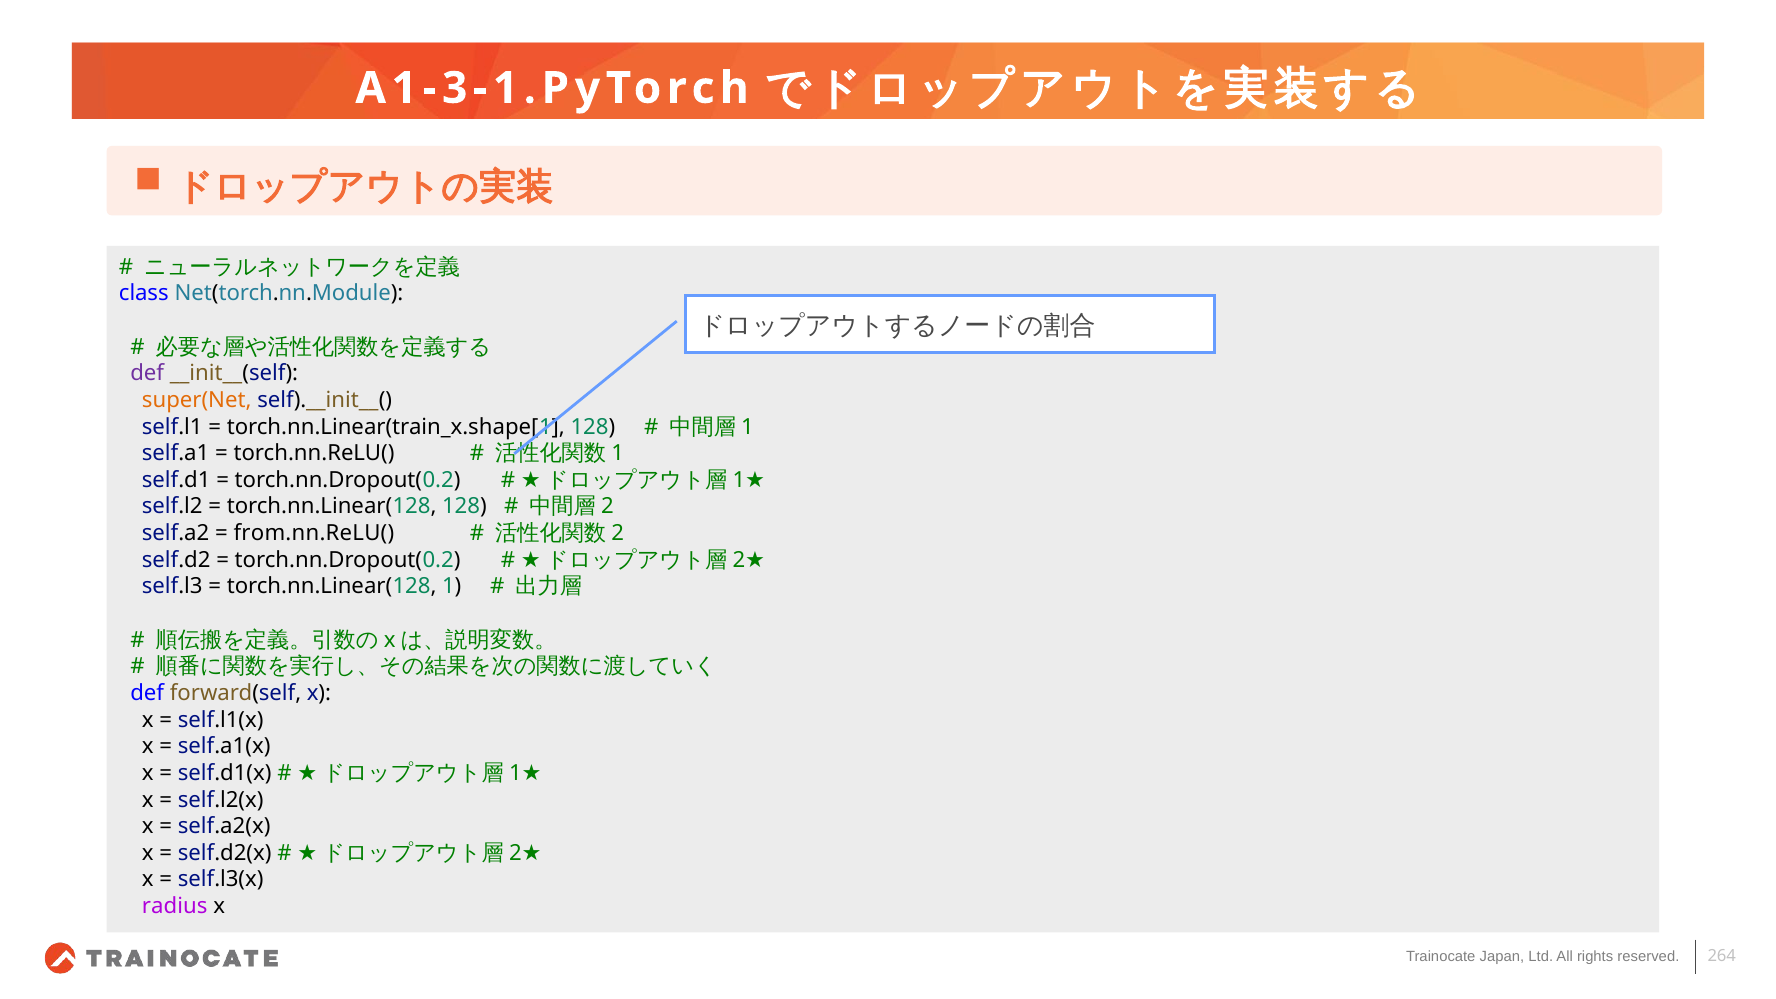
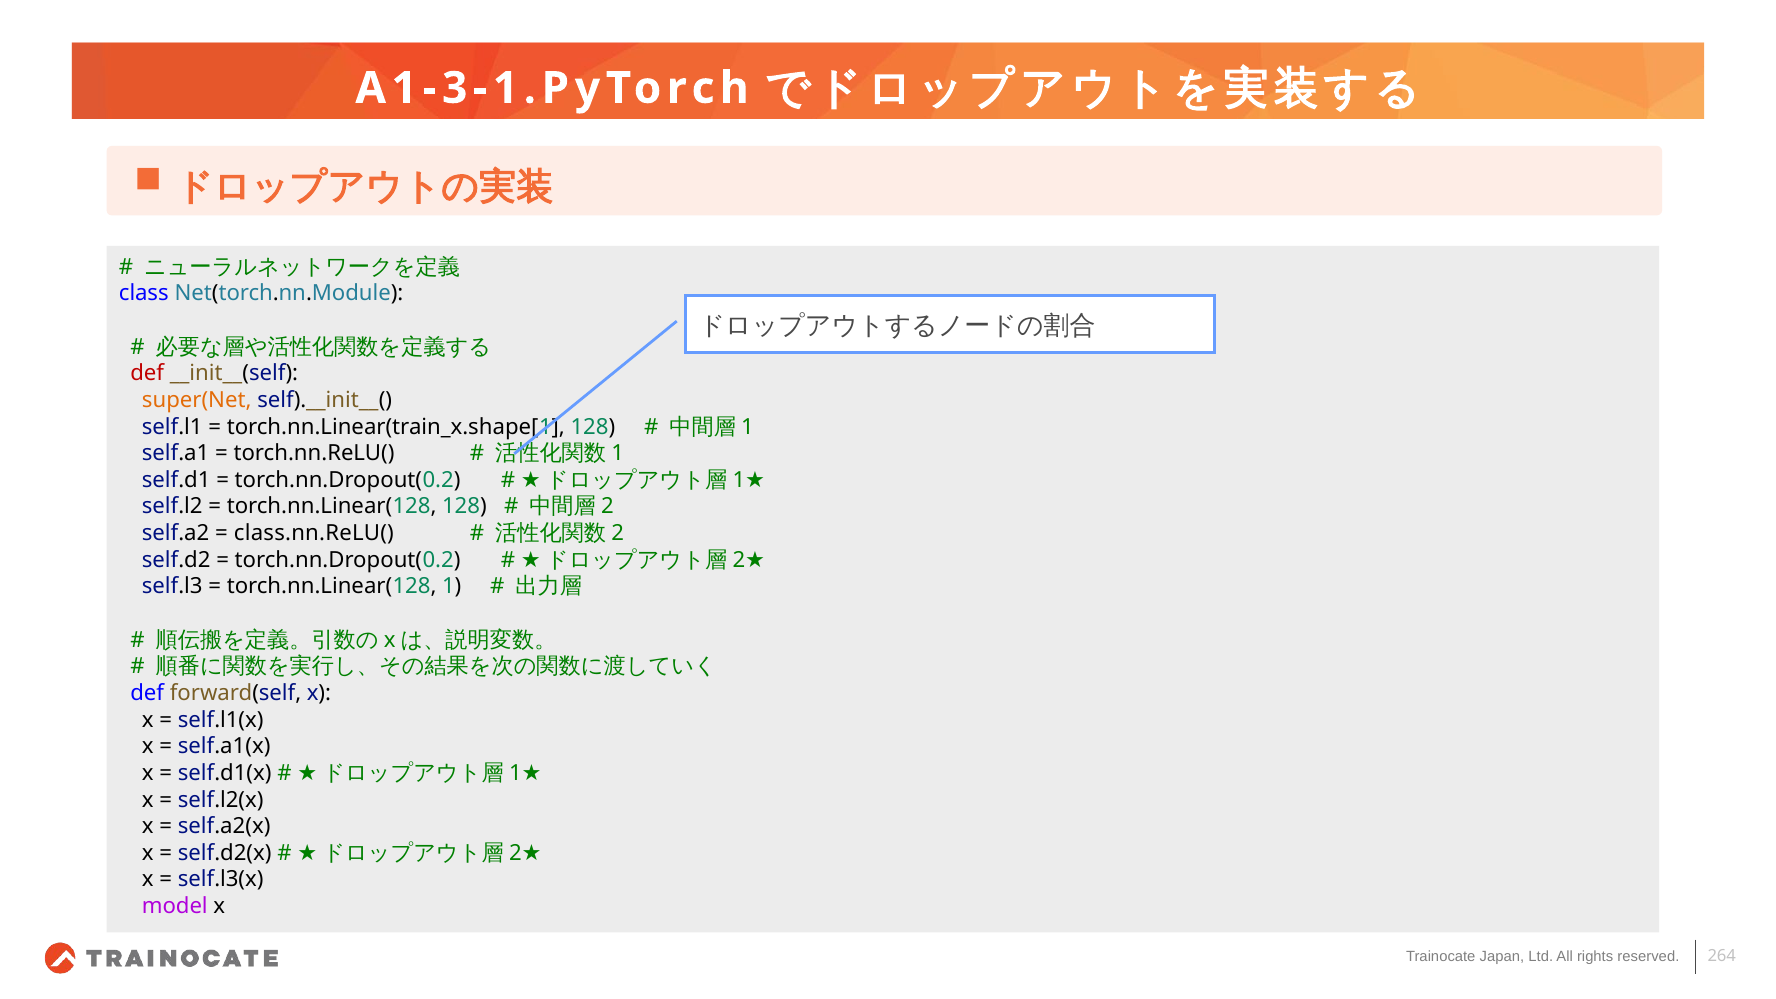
def colour: purple -> red (147, 373)
from.nn.ReLU(: from.nn.ReLU( -> class.nn.ReLU( (314, 533)
radius: radius -> model (175, 906)
